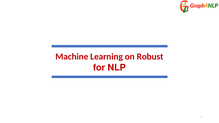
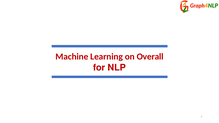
Robust: Robust -> Overall (150, 57)
